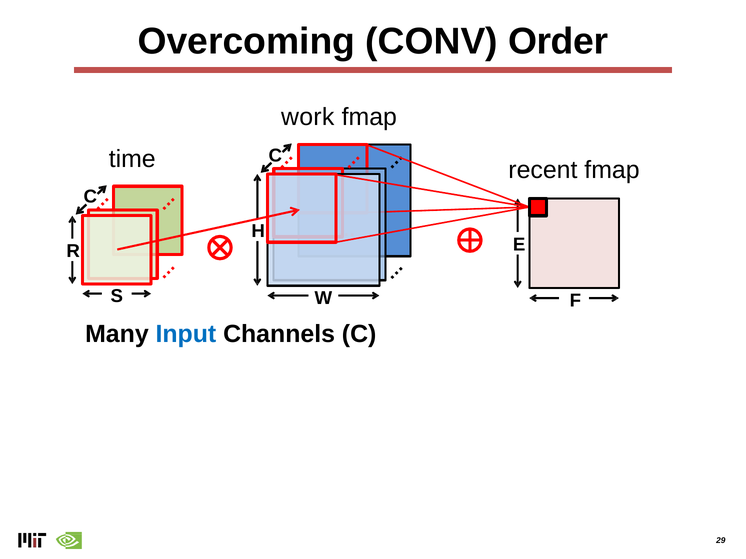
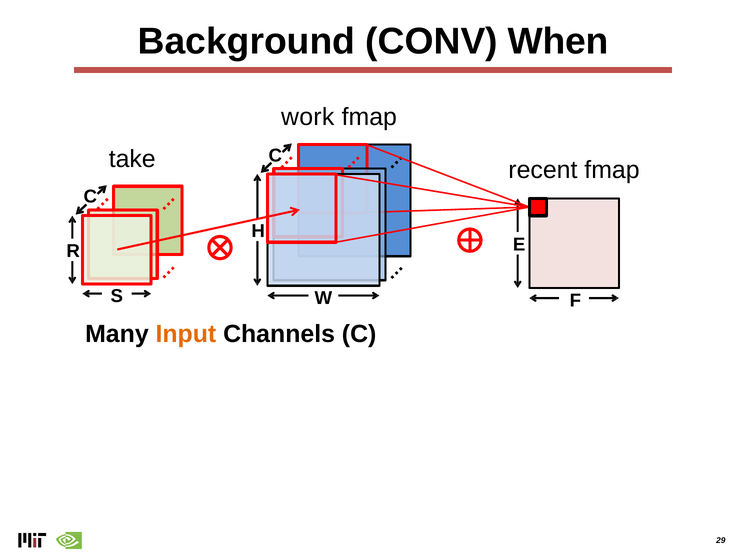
Overcoming: Overcoming -> Background (246, 41)
Order: Order -> When (558, 41)
time: time -> take (132, 159)
Input colour: blue -> orange (186, 334)
